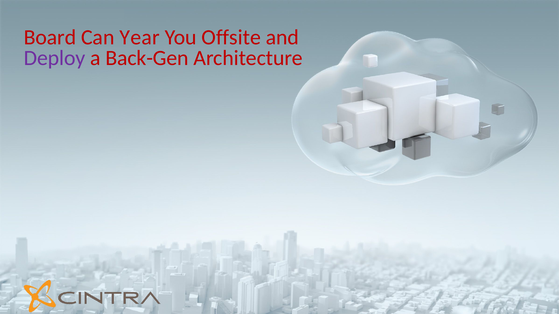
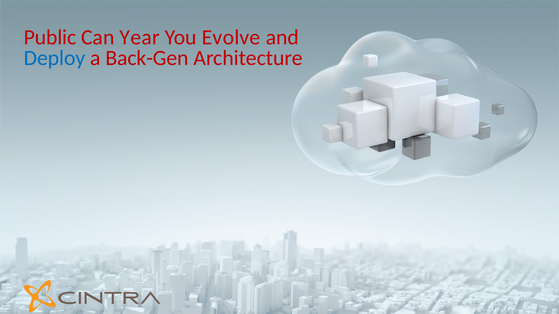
Board: Board -> Public (50, 37)
Offsite: Offsite -> Evolve (231, 37)
Deploy colour: purple -> blue (55, 58)
